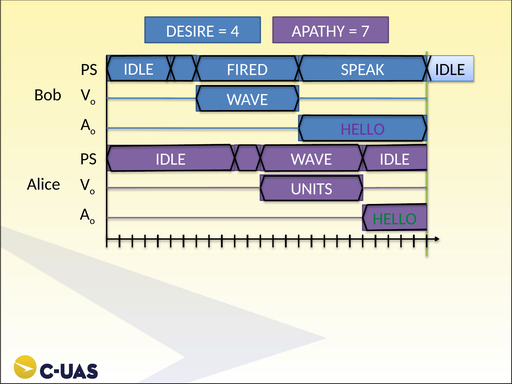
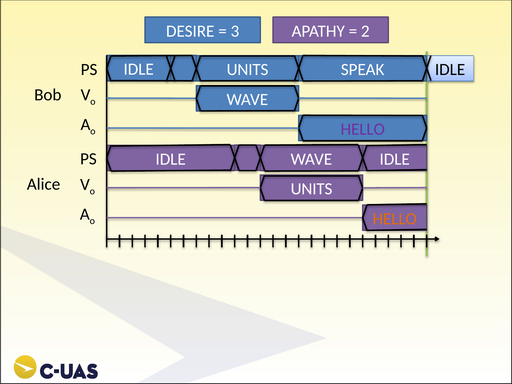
4: 4 -> 3 (235, 31)
7: 7 -> 2 (365, 31)
IDLE FIRED: FIRED -> UNITS (247, 70)
HELLO colour: green -> orange (395, 219)
